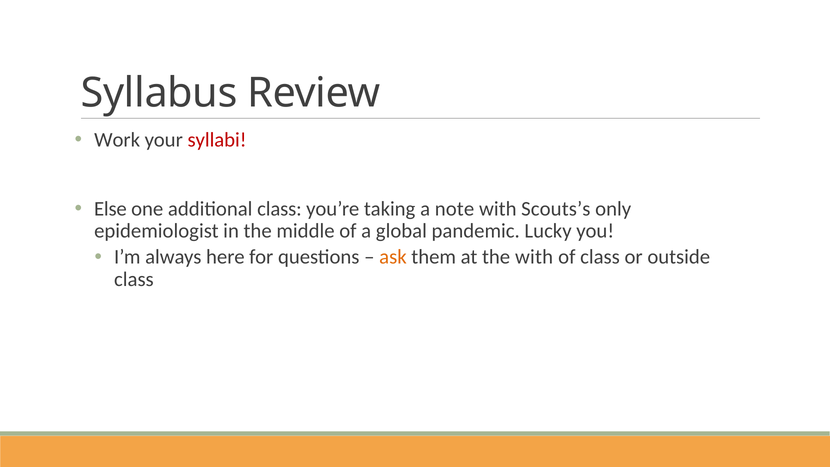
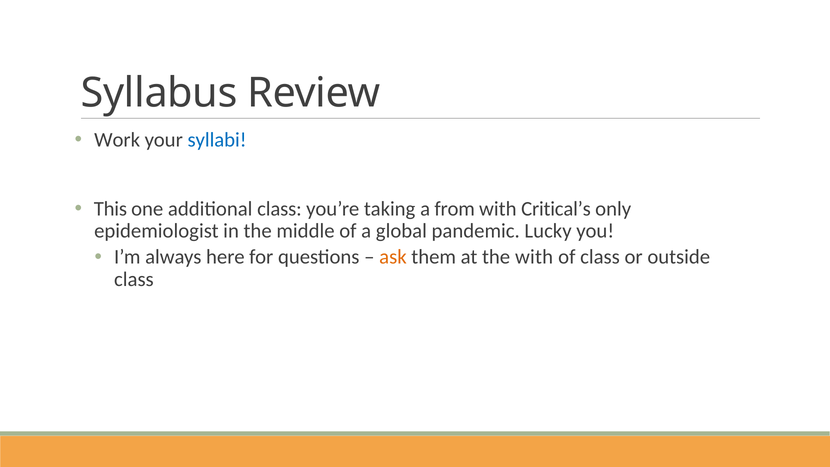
syllabi colour: red -> blue (217, 140)
Else: Else -> This (110, 209)
note: note -> from (455, 209)
Scouts’s: Scouts’s -> Critical’s (556, 209)
